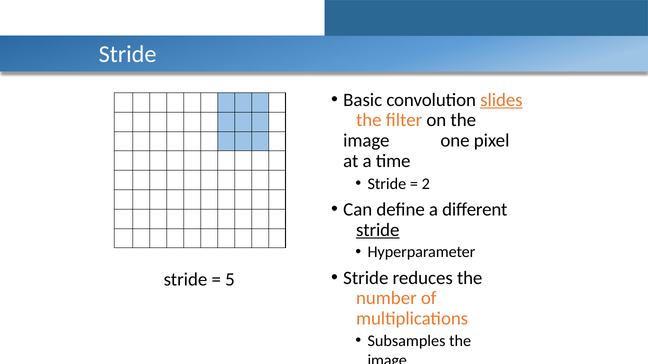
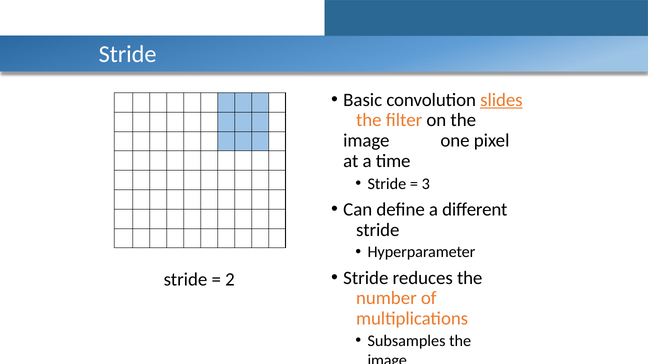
2: 2 -> 3 (426, 184)
stride underline: present -> none (378, 230)
5: 5 -> 2 (230, 280)
